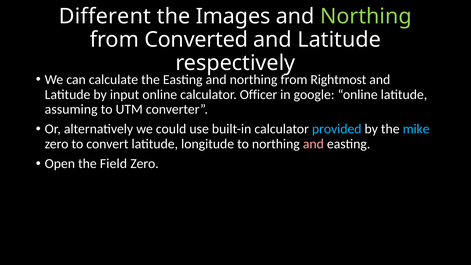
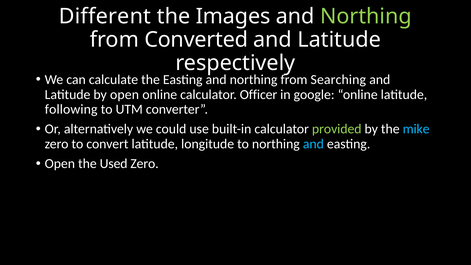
Rightmost: Rightmost -> Searching (338, 80)
by input: input -> open (125, 94)
assuming: assuming -> following (71, 109)
provided colour: light blue -> light green (337, 129)
and colour: pink -> light blue (313, 144)
Field: Field -> Used (114, 164)
